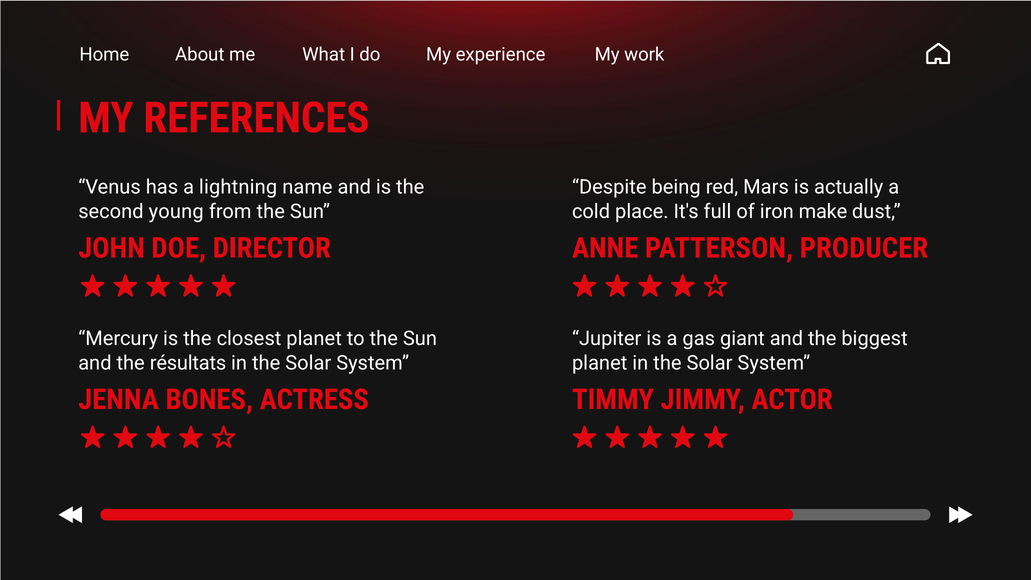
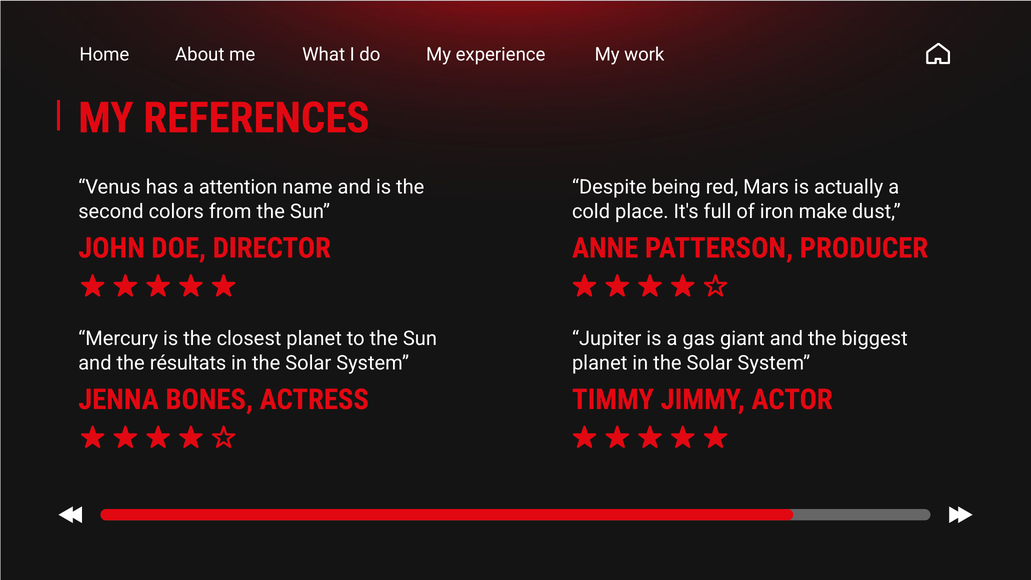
lightning: lightning -> attention (238, 187)
young: young -> colors (176, 211)
